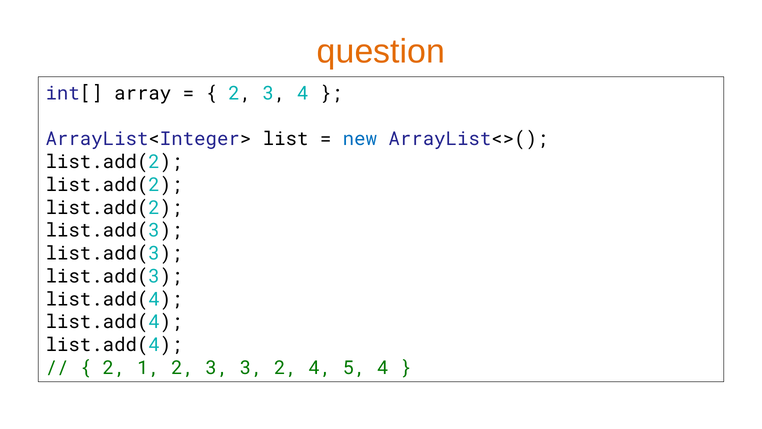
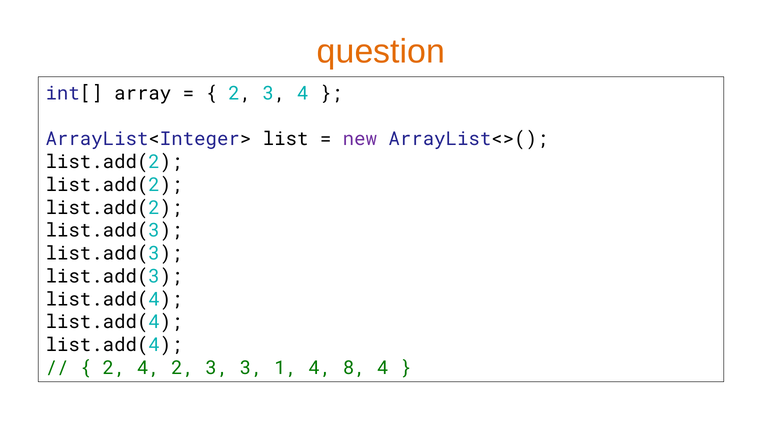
new colour: blue -> purple (360, 139)
2 1: 1 -> 4 (148, 368)
3 2: 2 -> 1 (286, 368)
5: 5 -> 8 (354, 368)
